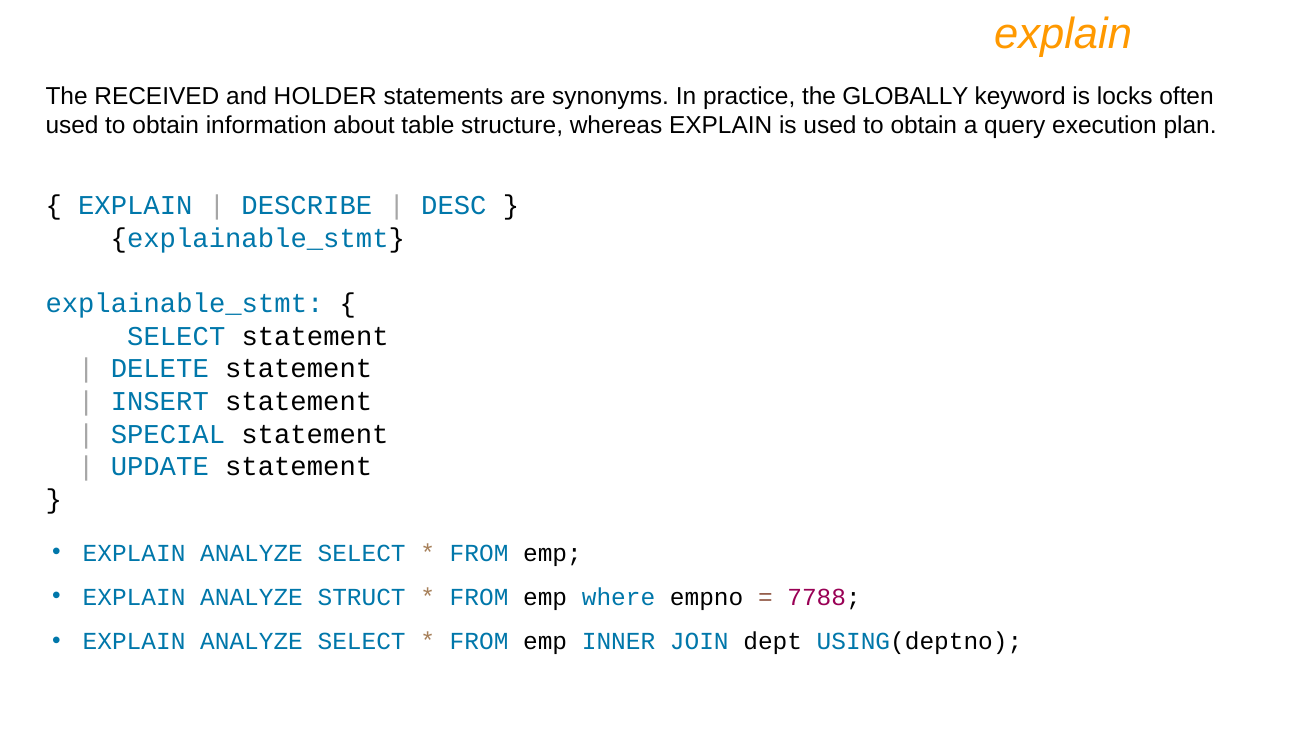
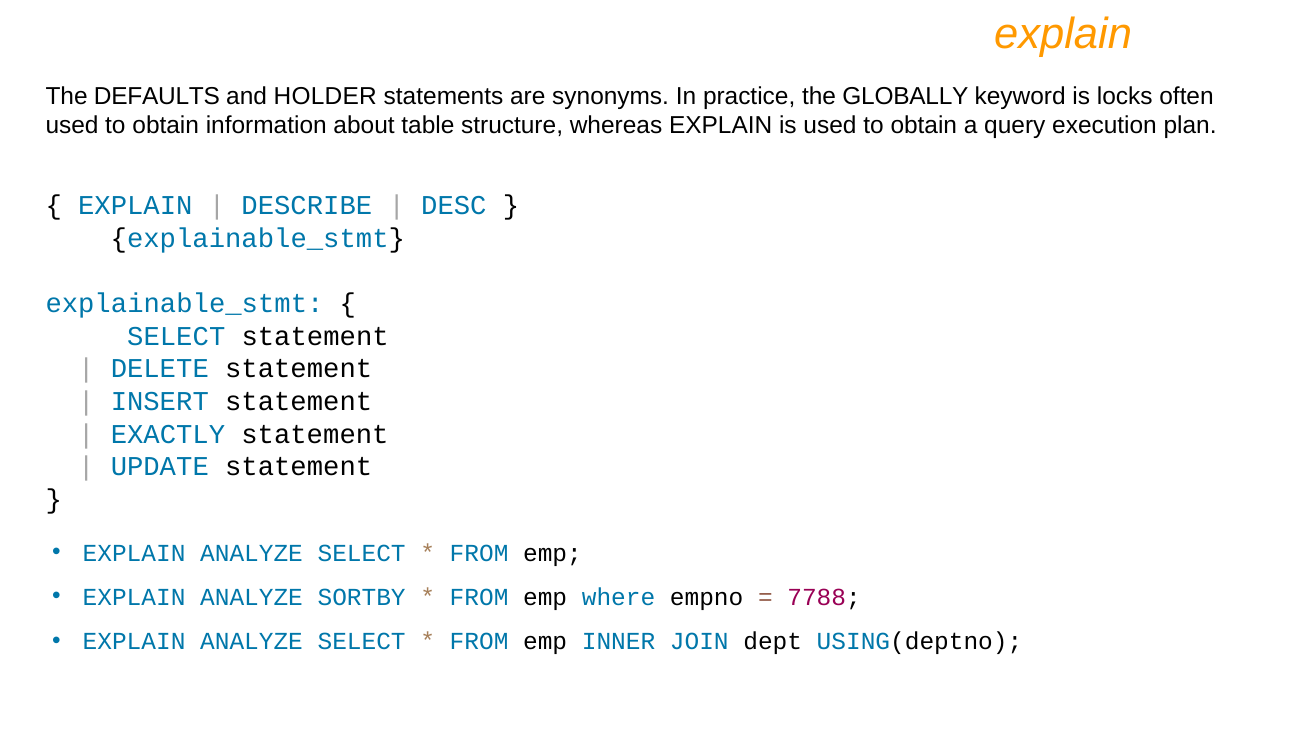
RECEIVED: RECEIVED -> DEFAULTS (157, 96)
SPECIAL: SPECIAL -> EXACTLY (168, 434)
STRUCT: STRUCT -> SORTBY (362, 597)
